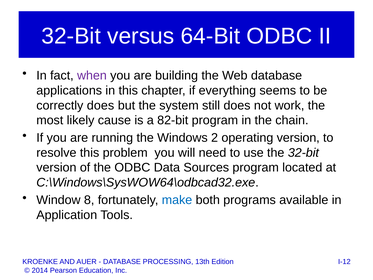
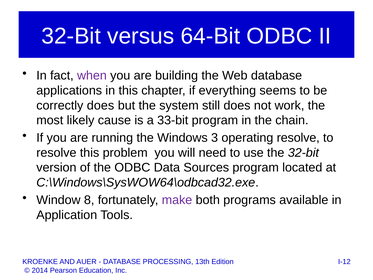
82-bit: 82-bit -> 33-bit (173, 120)
2: 2 -> 3 (215, 138)
operating version: version -> resolve (298, 138)
make colour: blue -> purple (177, 200)
